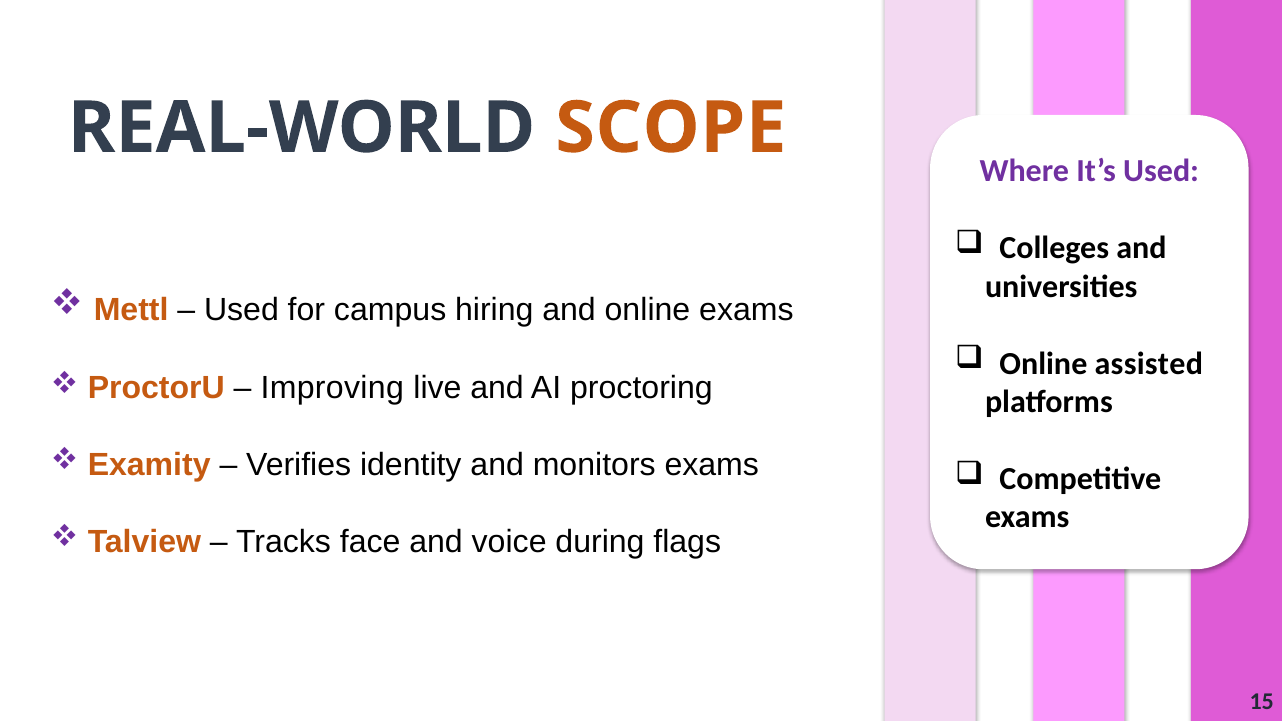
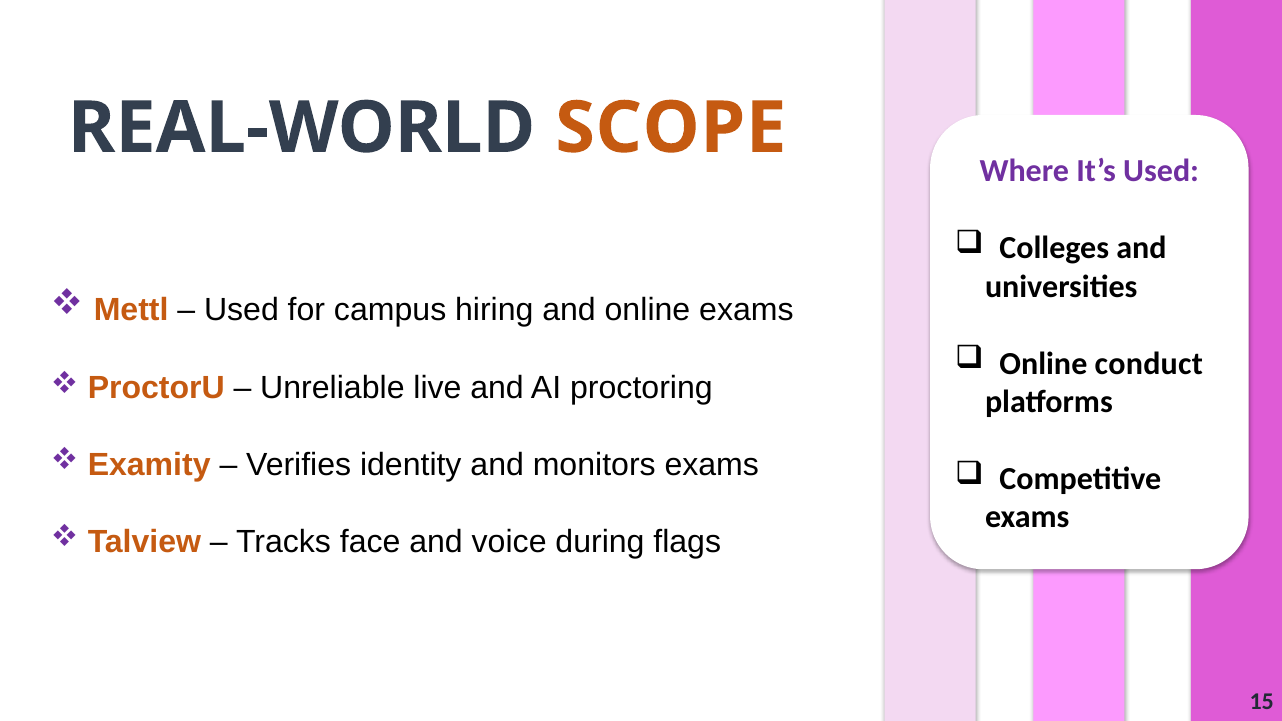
assisted: assisted -> conduct (1149, 364)
Improving: Improving -> Unreliable (332, 388)
